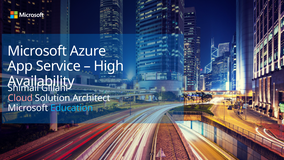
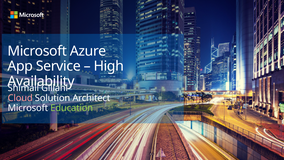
Education colour: light blue -> light green (72, 108)
